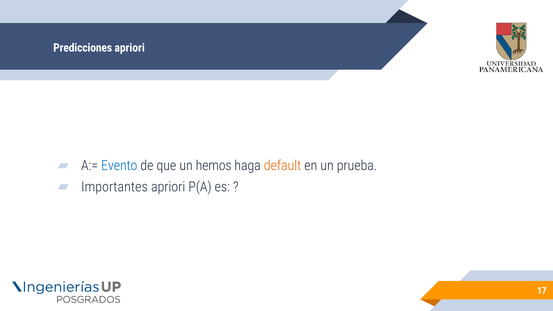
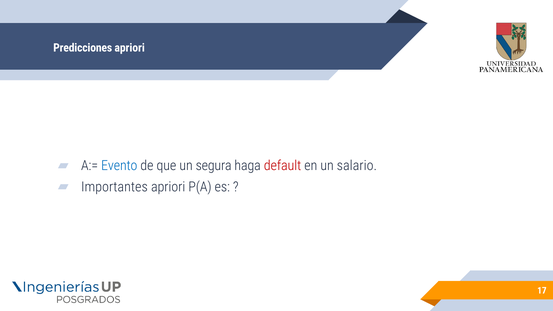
hemos: hemos -> segura (214, 166)
default colour: orange -> red (283, 166)
prueba: prueba -> salario (357, 166)
